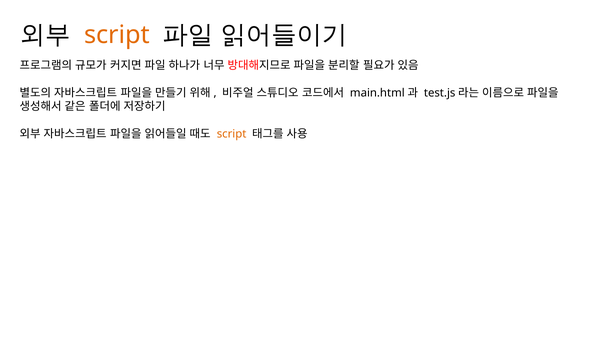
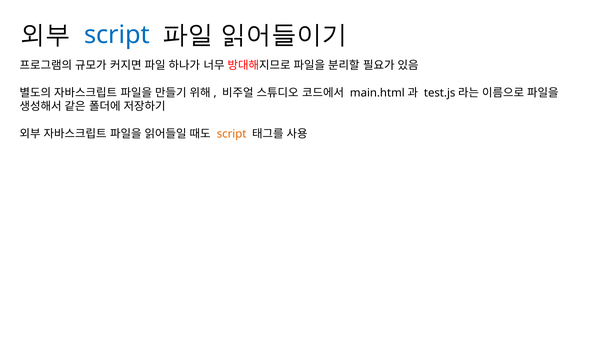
script colour: orange -> blue (117, 35)
